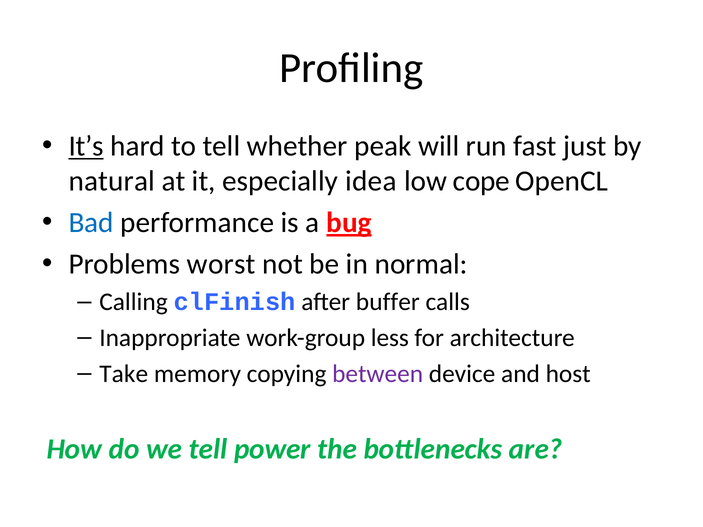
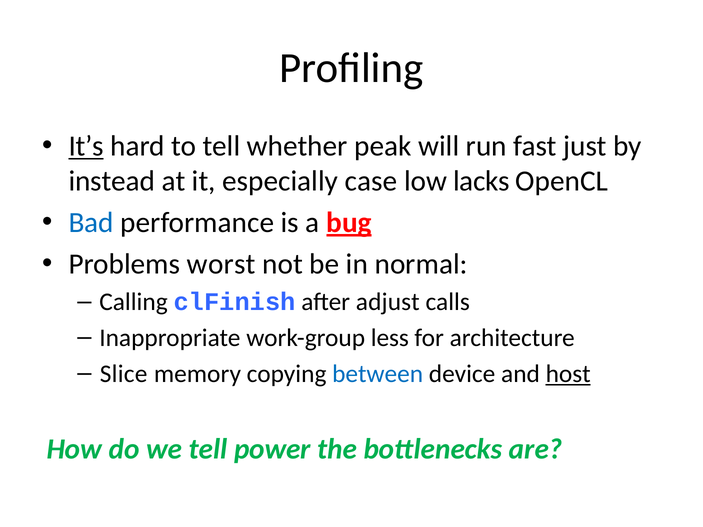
natural: natural -> instead (112, 181)
idea: idea -> case (371, 181)
cope: cope -> lacks (481, 181)
buffer: buffer -> adjust (388, 302)
Take: Take -> Slice (124, 374)
between colour: purple -> blue (378, 374)
host underline: none -> present (568, 374)
